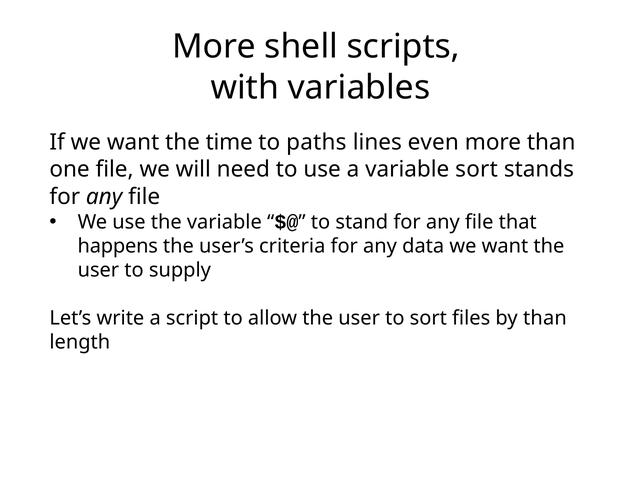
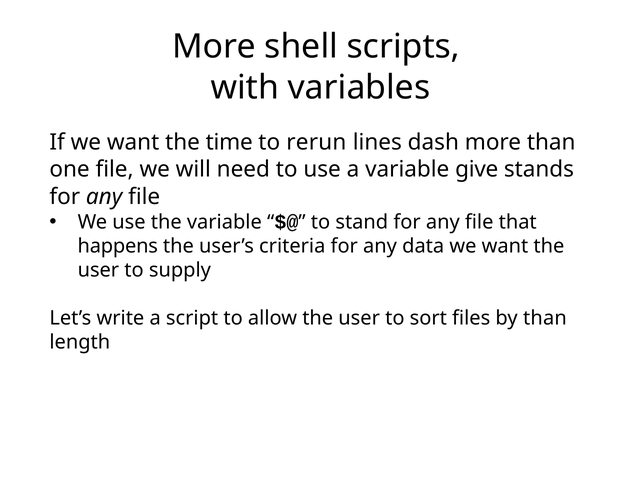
paths: paths -> rerun (316, 142)
even: even -> dash (433, 142)
variable sort: sort -> give (477, 169)
